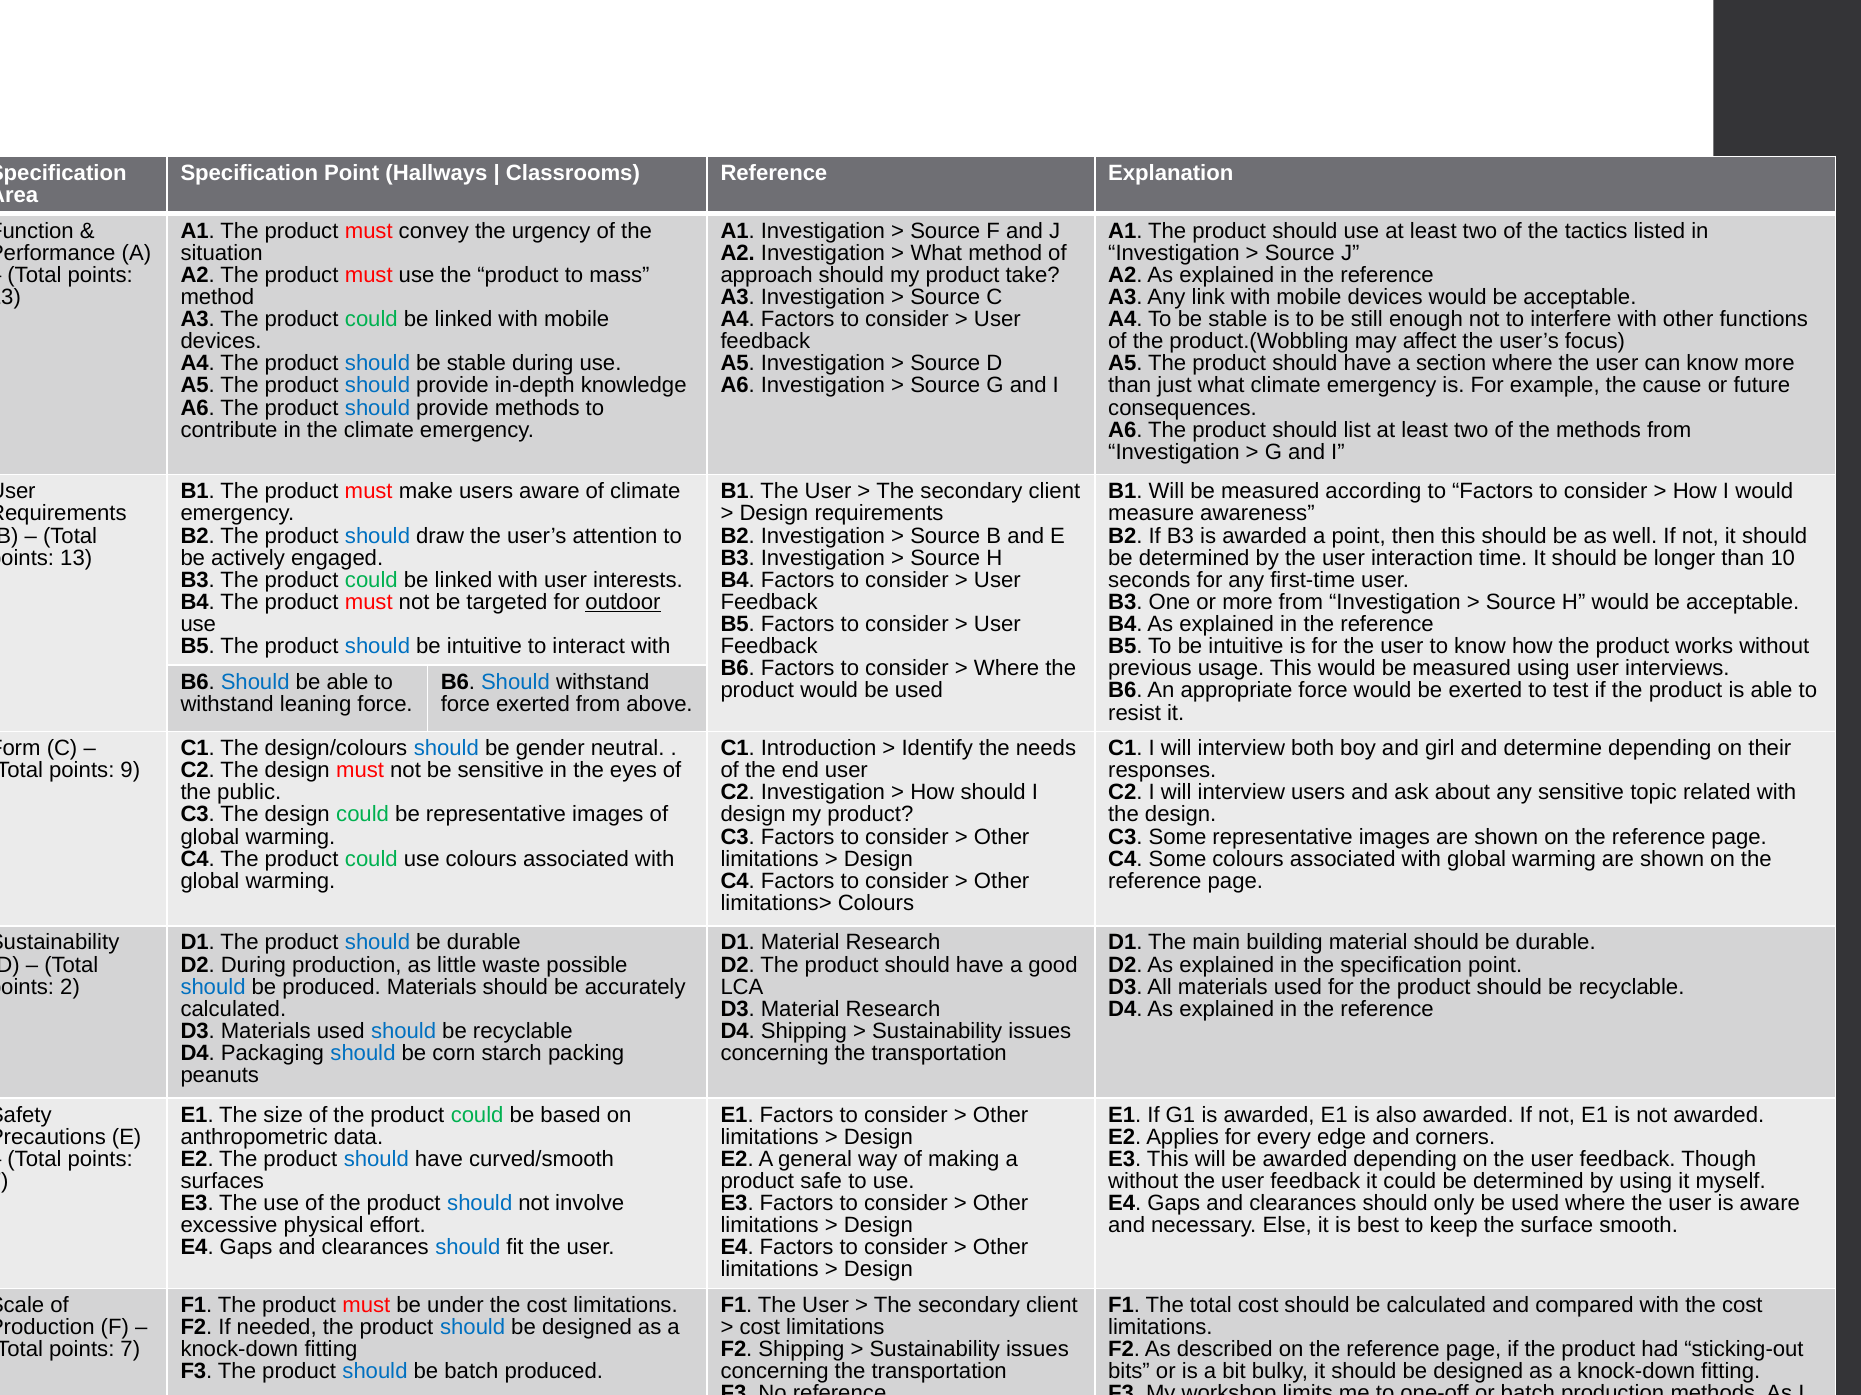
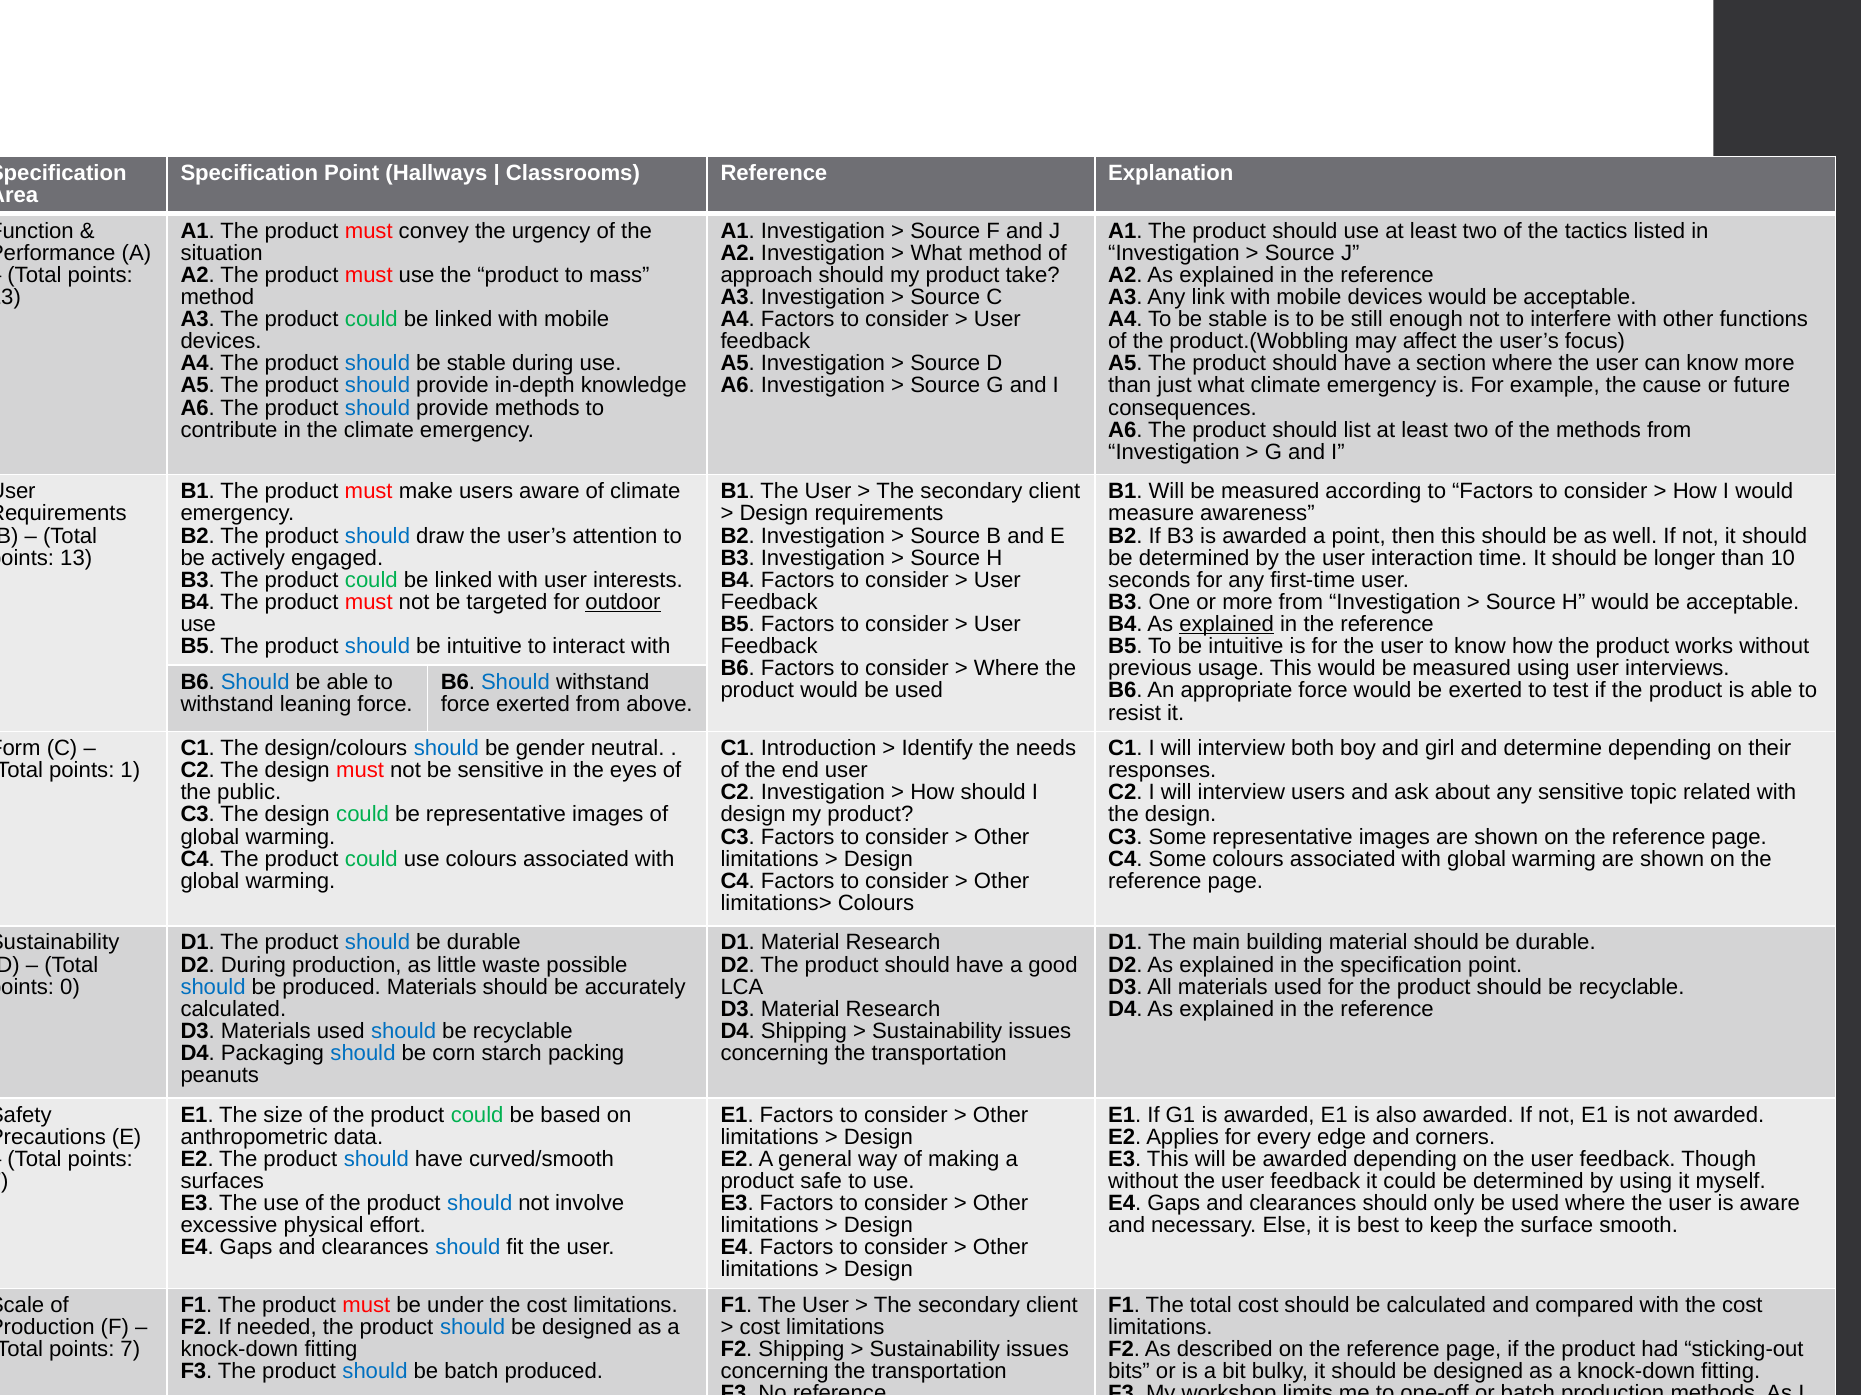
explained underline: none -> present (1227, 625)
9: 9 -> 1 (130, 771)
2: 2 -> 0 (70, 987)
